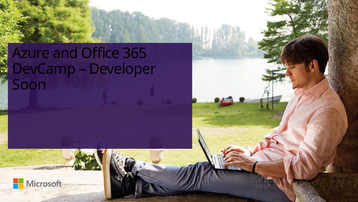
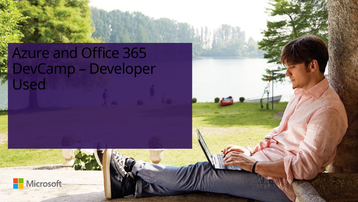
Soon: Soon -> Used (29, 85)
